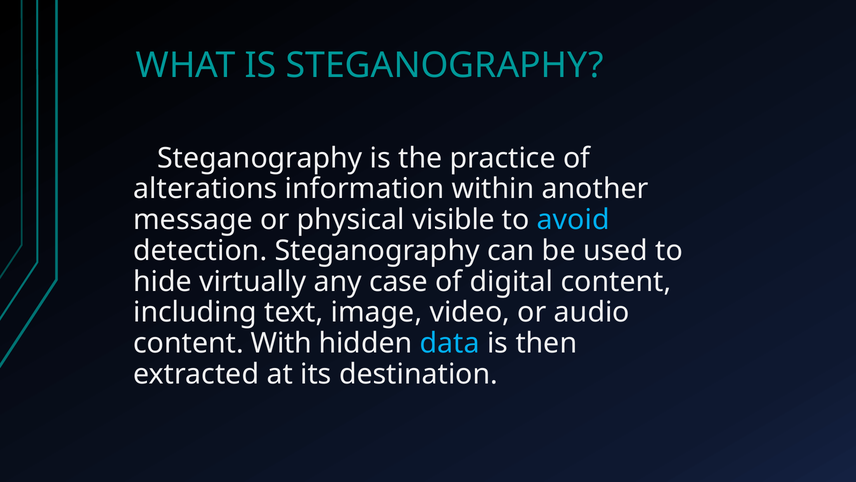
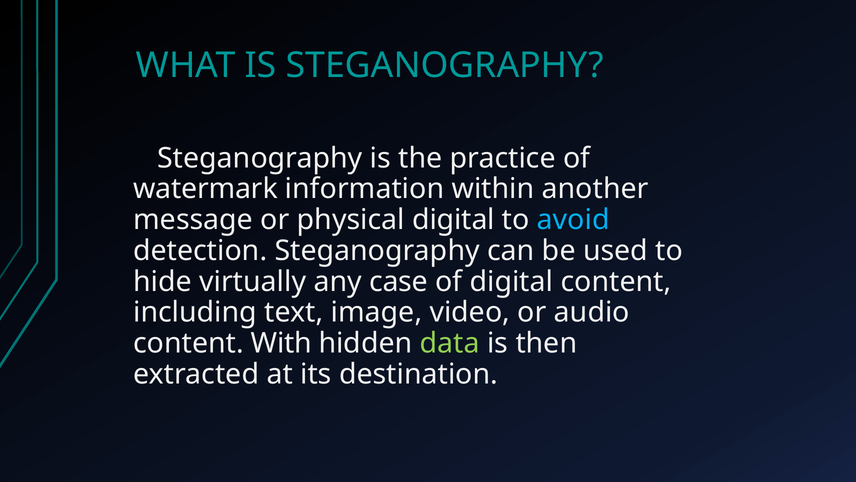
alterations: alterations -> watermark (206, 189)
physical visible: visible -> digital (453, 220)
data colour: light blue -> light green (450, 343)
